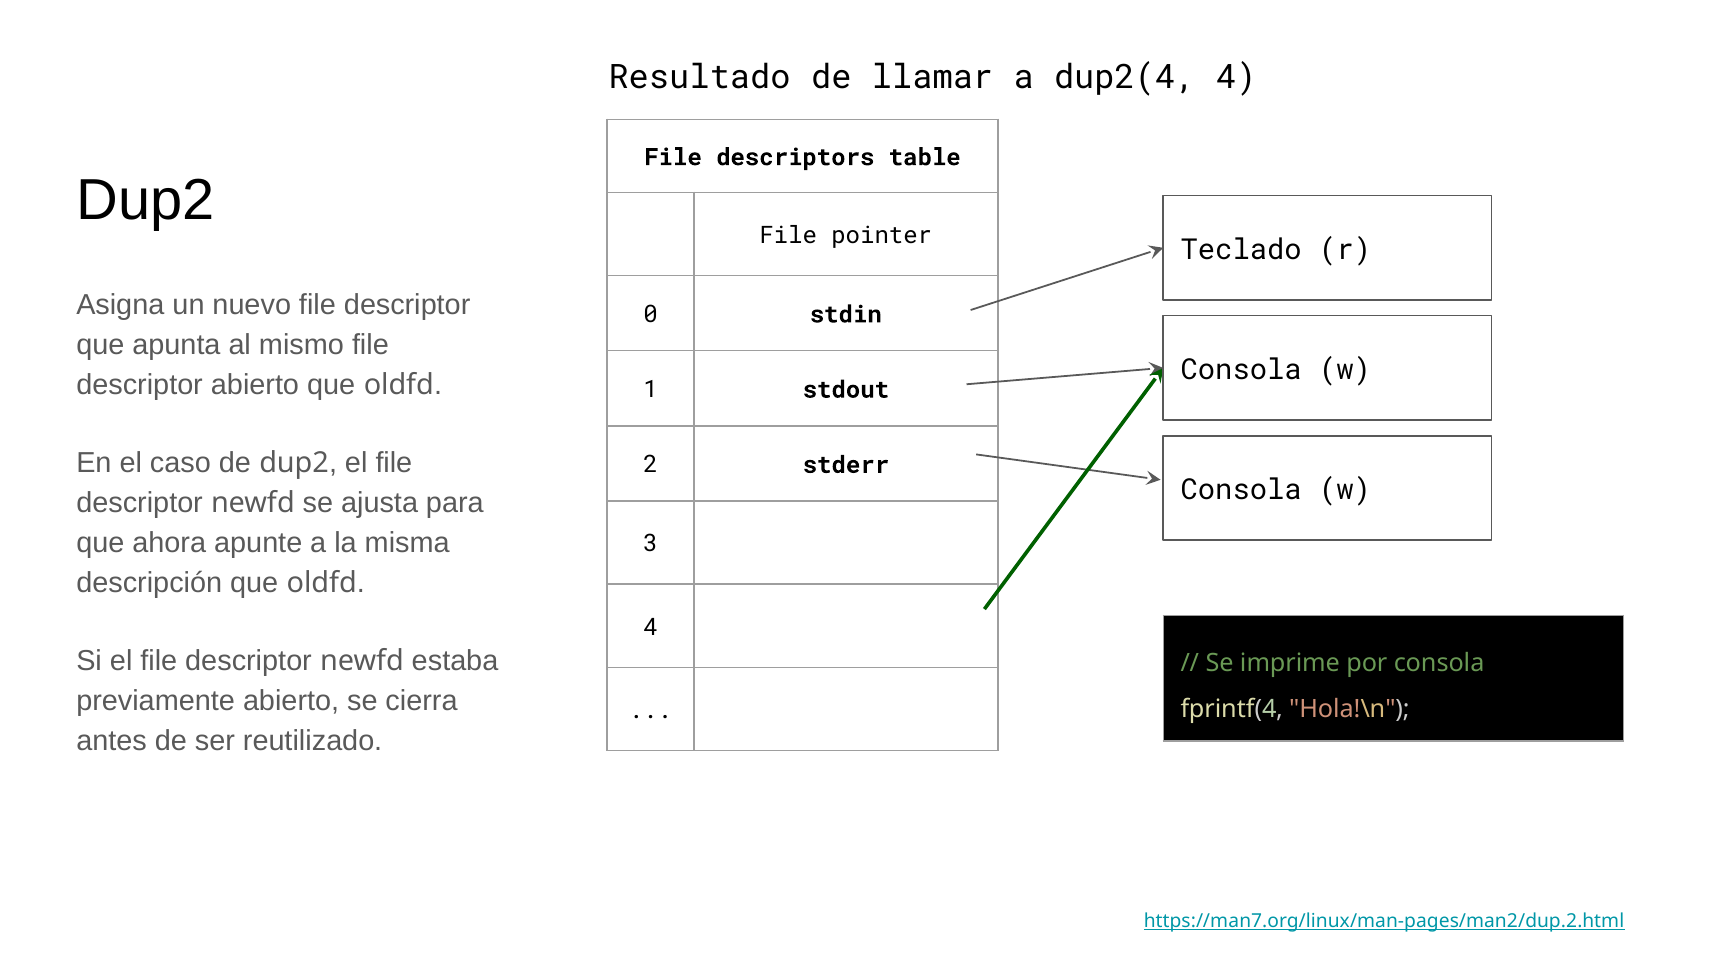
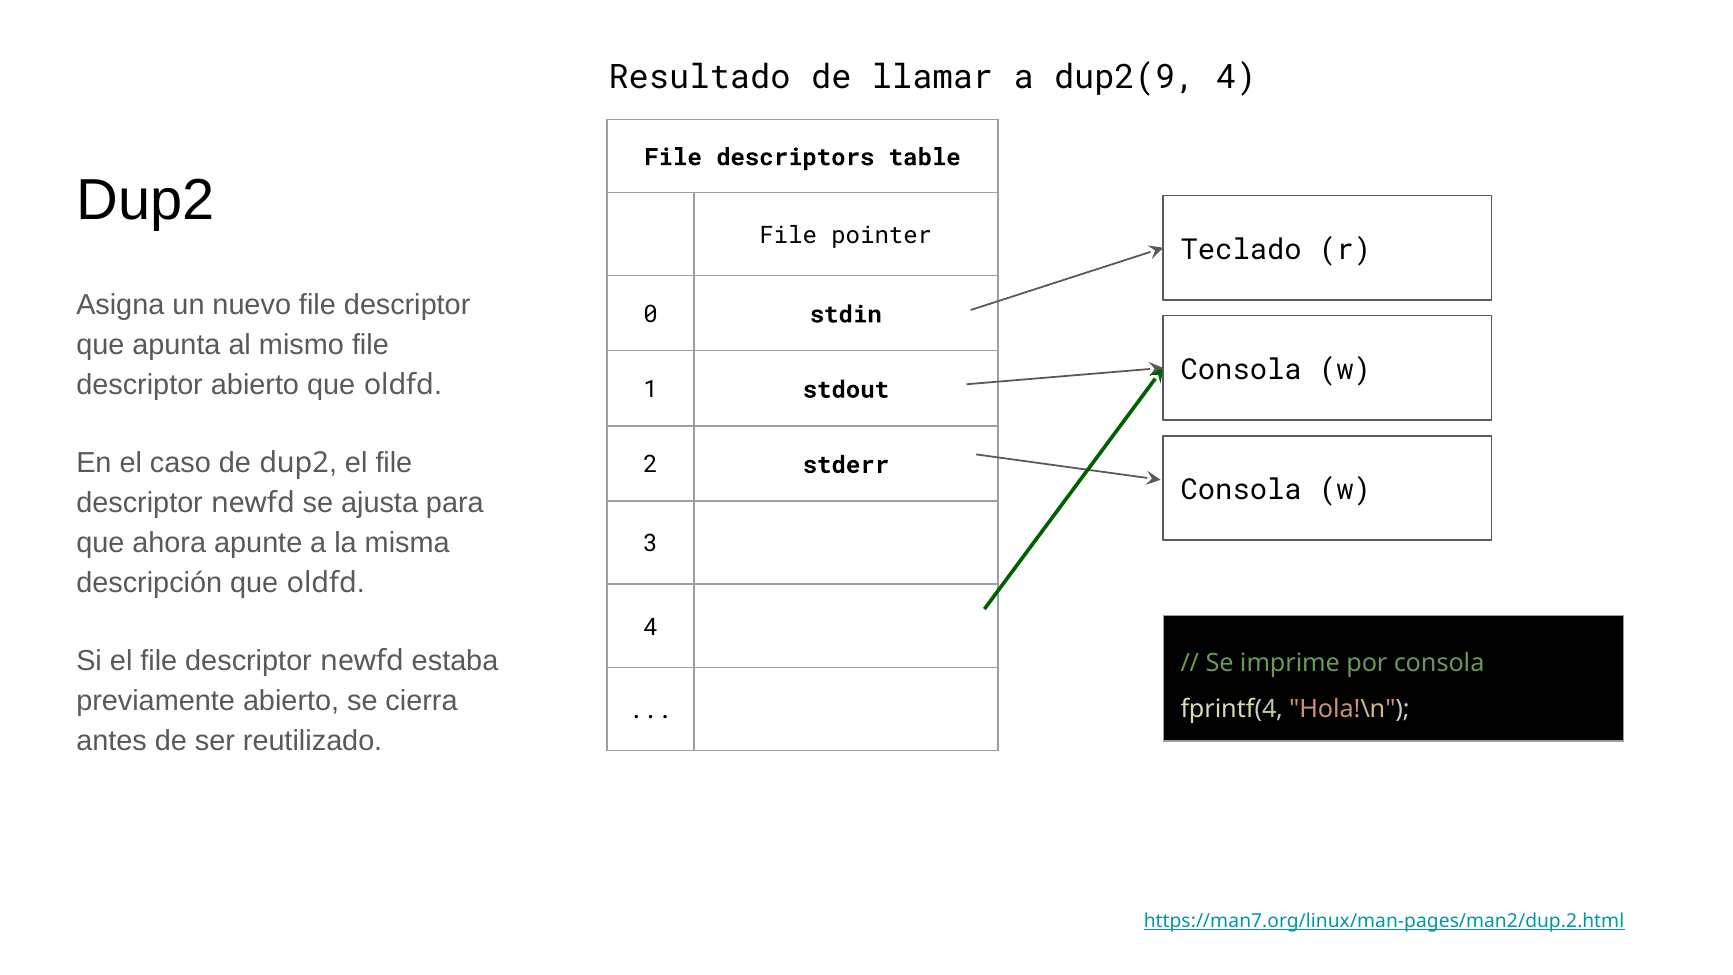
dup2(4: dup2(4 -> dup2(9 (1125, 78)
